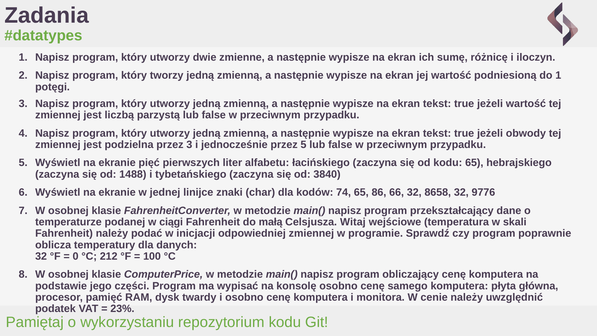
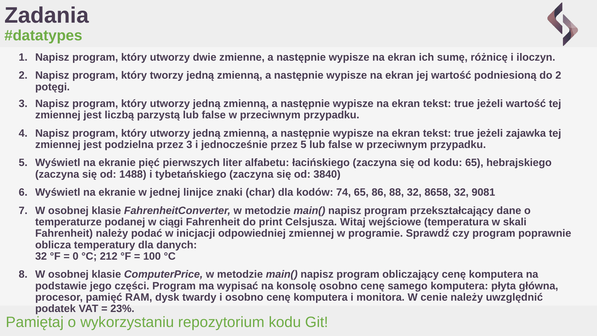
do 1: 1 -> 2 (558, 75)
obwody: obwody -> zajawka (526, 133)
66: 66 -> 88 (397, 192)
9776: 9776 -> 9081 (483, 192)
małą: małą -> print (271, 222)
